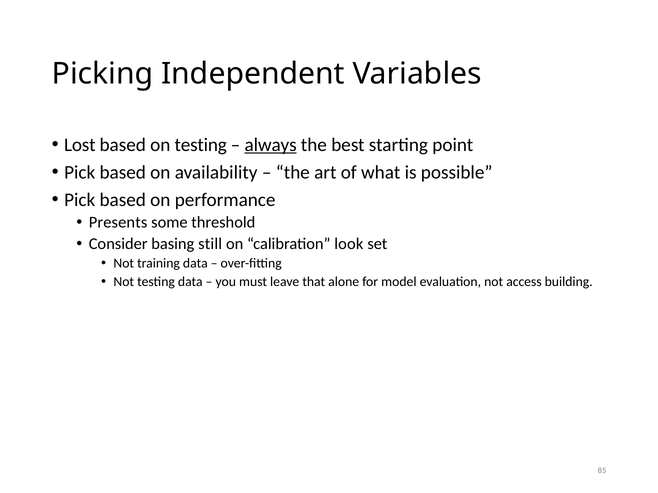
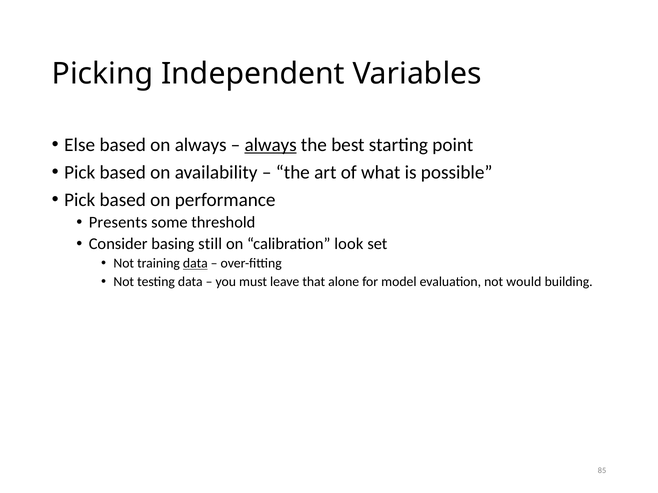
Lost: Lost -> Else (80, 145)
on testing: testing -> always (201, 145)
data underline: none -> present (195, 264)
access: access -> would (524, 282)
